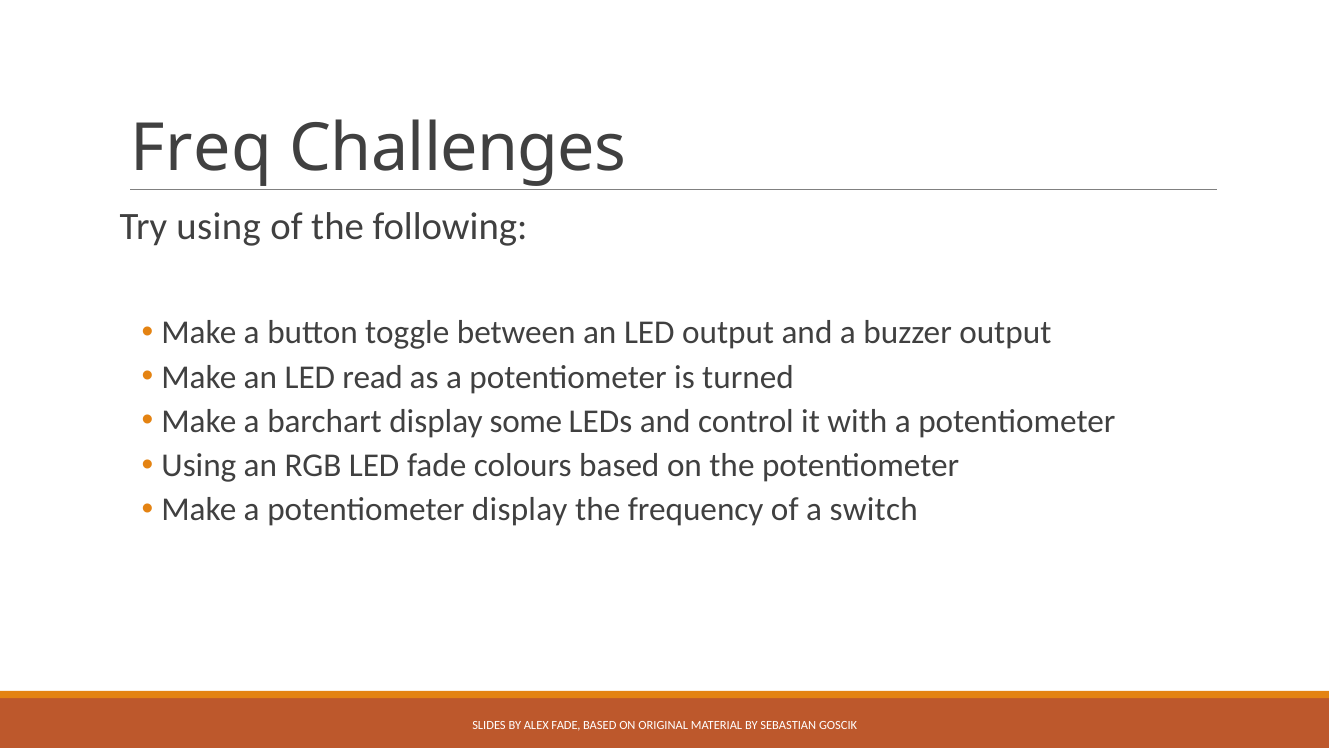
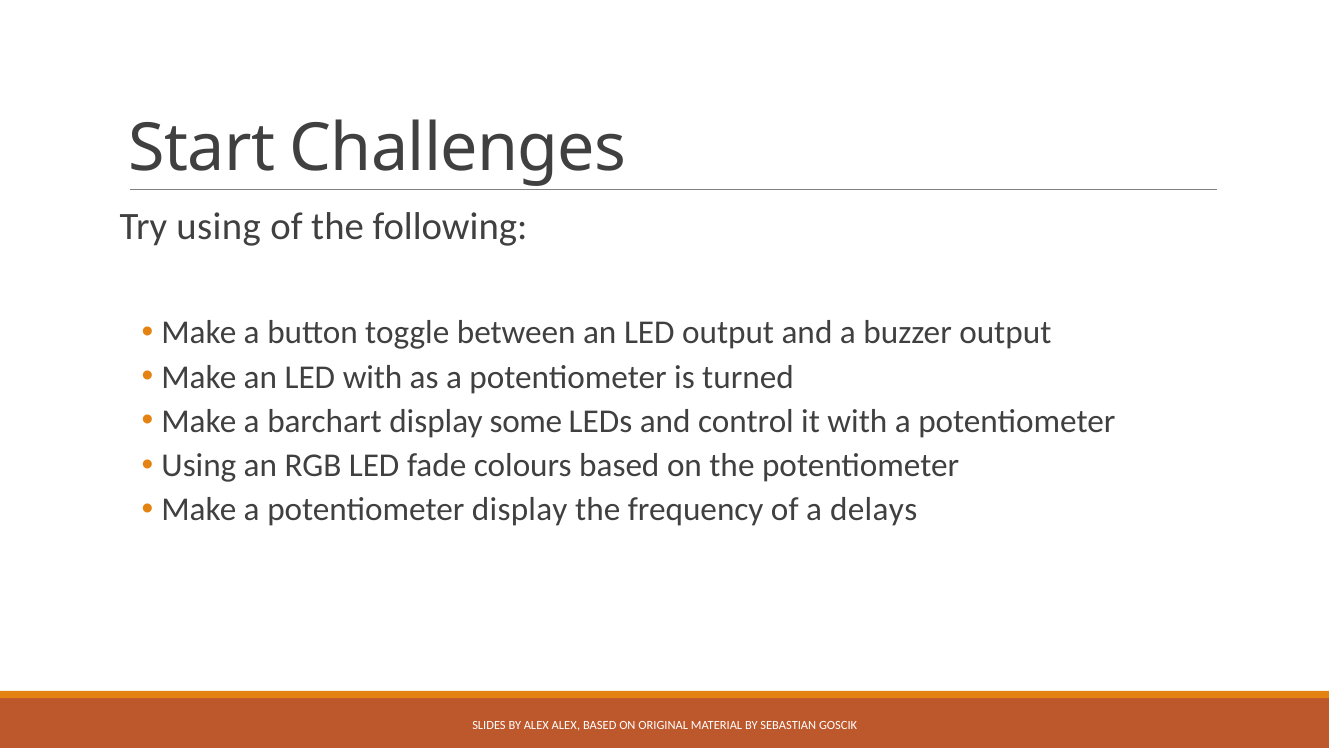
Freq: Freq -> Start (202, 149)
LED read: read -> with (373, 377)
switch: switch -> delays (874, 509)
ALEX FADE: FADE -> ALEX (566, 725)
